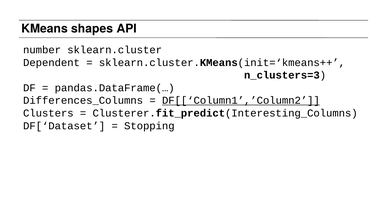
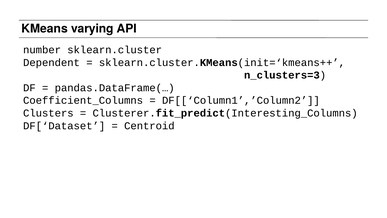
shapes: shapes -> varying (92, 29)
Differences_Columns: Differences_Columns -> Coefficient_Columns (83, 100)
DF[[‘Column1’,’Column2 underline: present -> none (241, 100)
Stopping: Stopping -> Centroid (149, 125)
